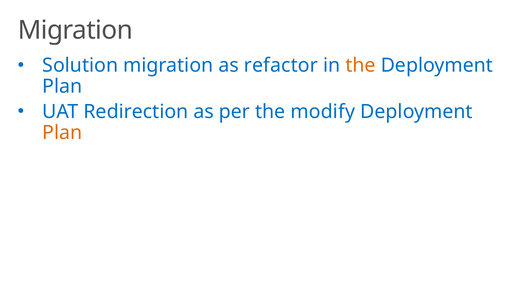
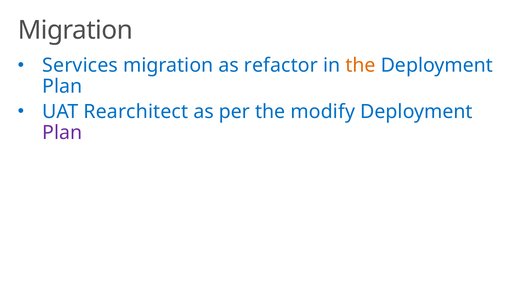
Solution: Solution -> Services (80, 65)
Redirection: Redirection -> Rearchitect (136, 111)
Plan colour: orange -> purple (62, 133)
